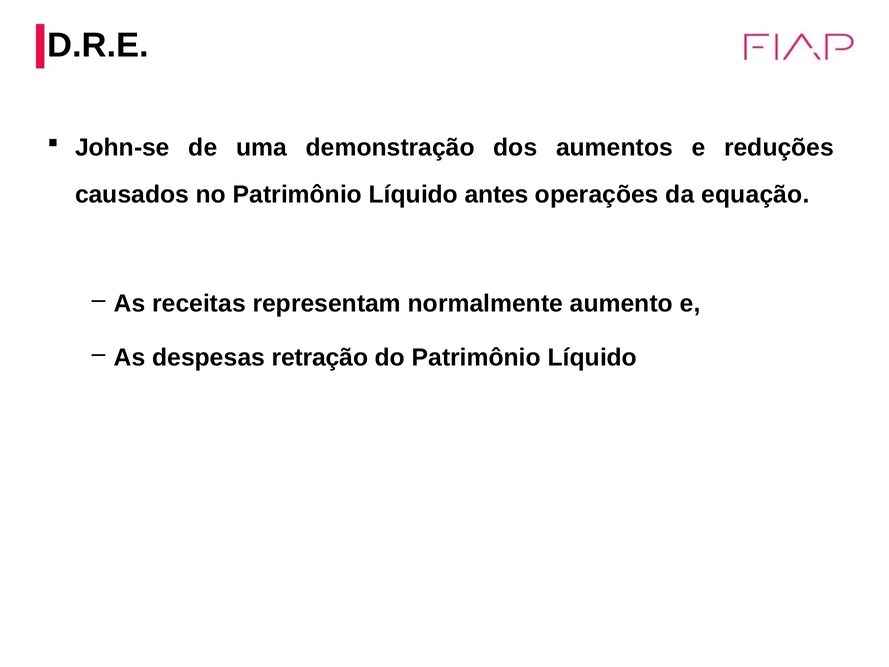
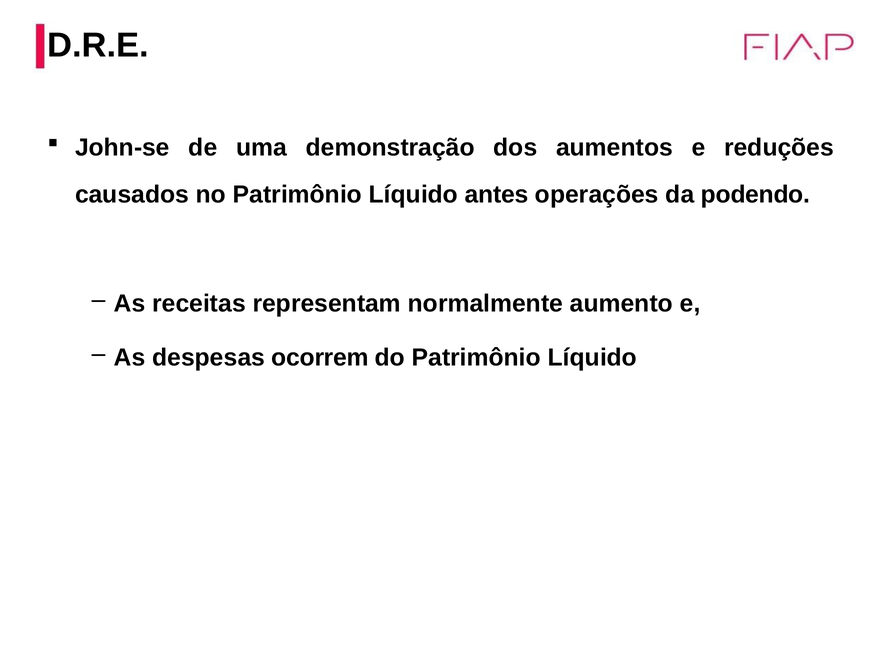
equação: equação -> podendo (756, 194)
retração: retração -> ocorrem (320, 358)
